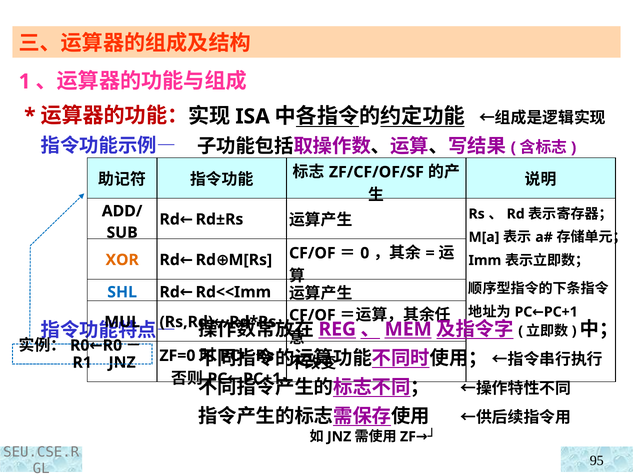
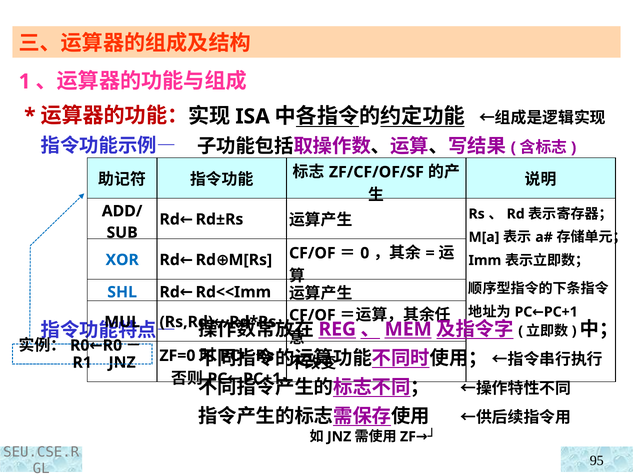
XOR colour: orange -> blue (122, 260)
